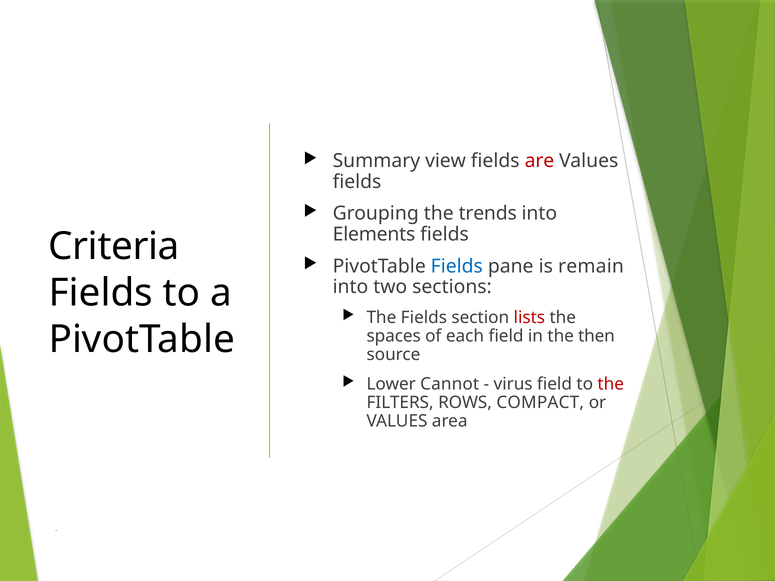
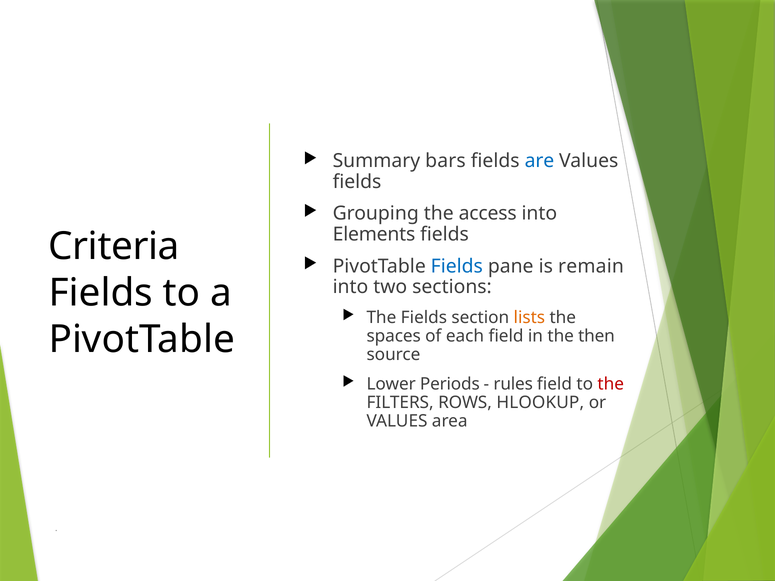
view: view -> bars (445, 161)
are colour: red -> blue (539, 161)
trends: trends -> access (488, 214)
lists colour: red -> orange (529, 318)
Cannot: Cannot -> Periods (450, 384)
virus: virus -> rules (513, 384)
COMPACT: COMPACT -> HLOOKUP (540, 403)
